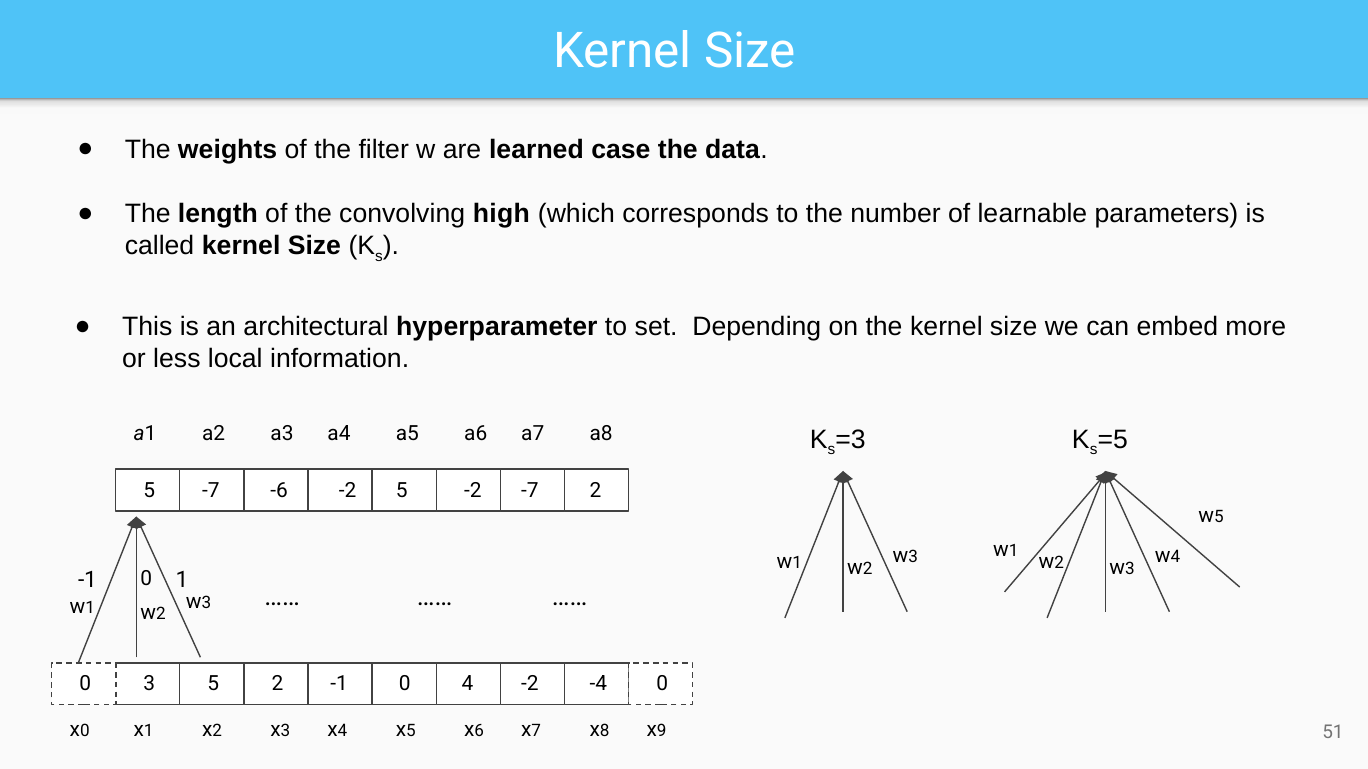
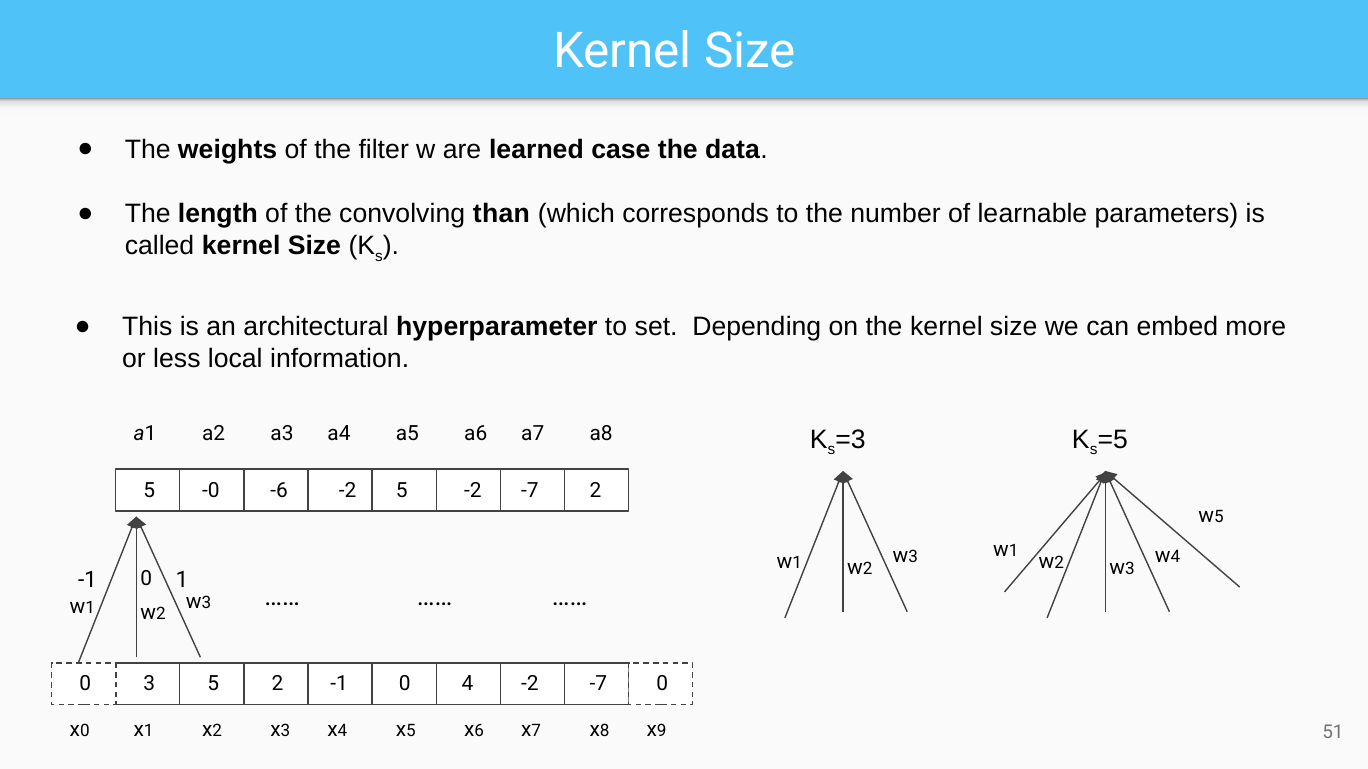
high: high -> than (501, 214)
5 -7: -7 -> -0 (211, 490)
4 -2 -4: -4 -> -7 (598, 684)
